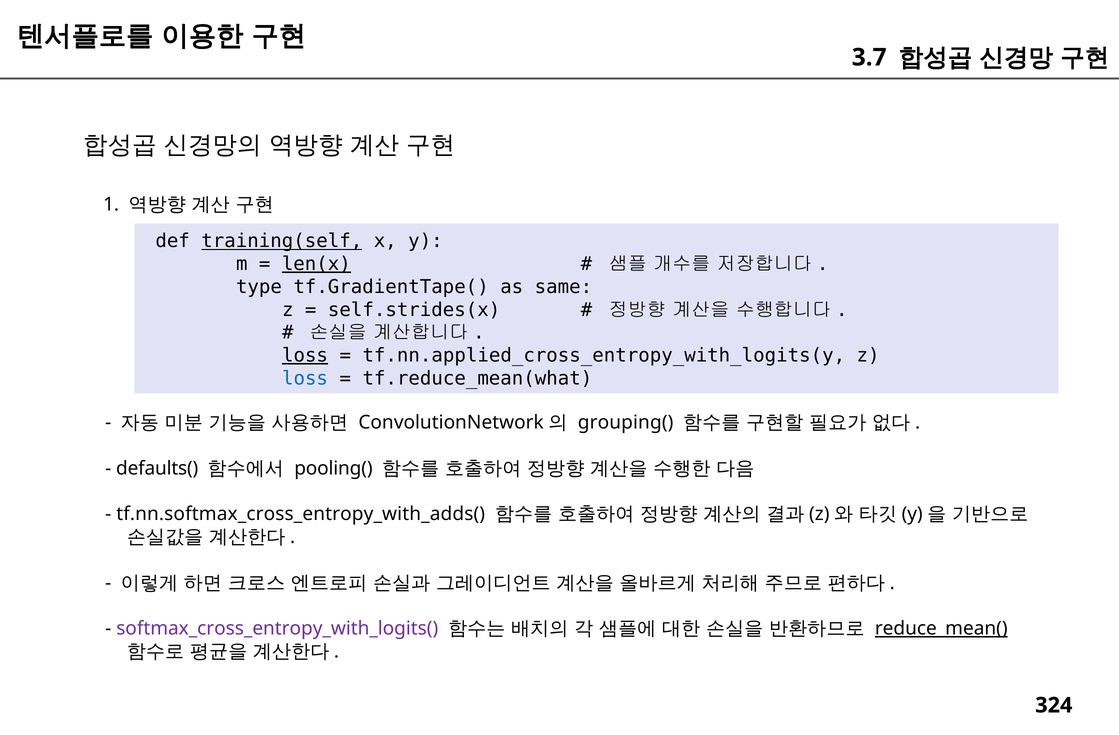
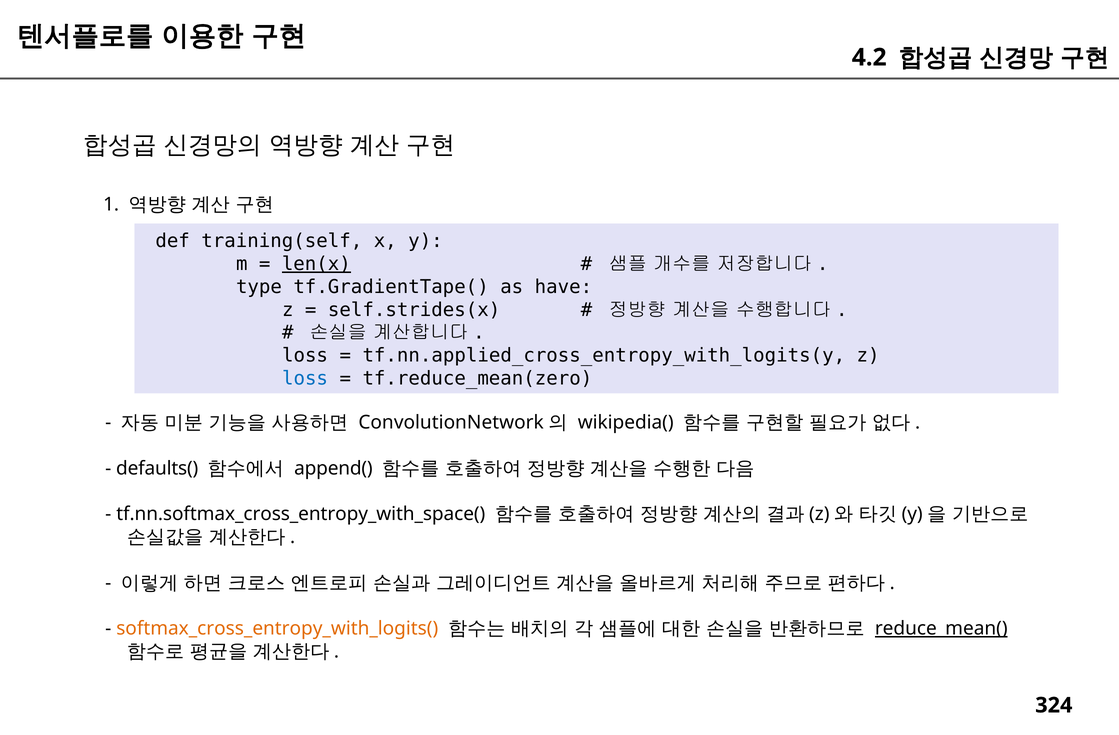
3.7: 3.7 -> 4.2 (869, 57)
training(self underline: present -> none (282, 241)
same: same -> have (563, 287)
loss underline: present -> none (305, 356)
tf.reduce_mean(what: tf.reduce_mean(what -> tf.reduce_mean(zero (477, 378)
grouping(: grouping( -> wikipedia( (626, 423)
pooling(: pooling( -> append( (333, 468)
tf.nn.softmax_cross_entropy_with_adds(: tf.nn.softmax_cross_entropy_with_adds( -> tf.nn.softmax_cross_entropy_with_space( (301, 514)
softmax_cross_entropy_with_logits( colour: purple -> orange (277, 629)
